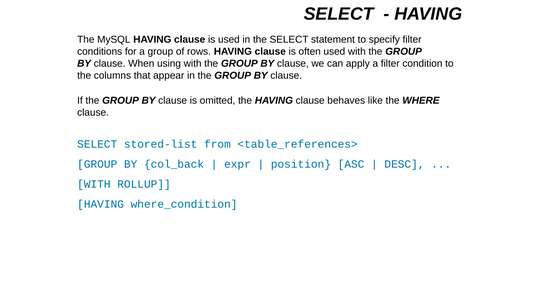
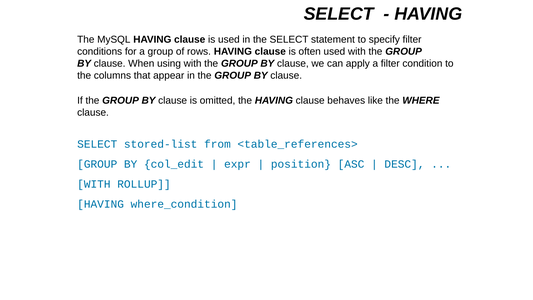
col_back: col_back -> col_edit (174, 164)
